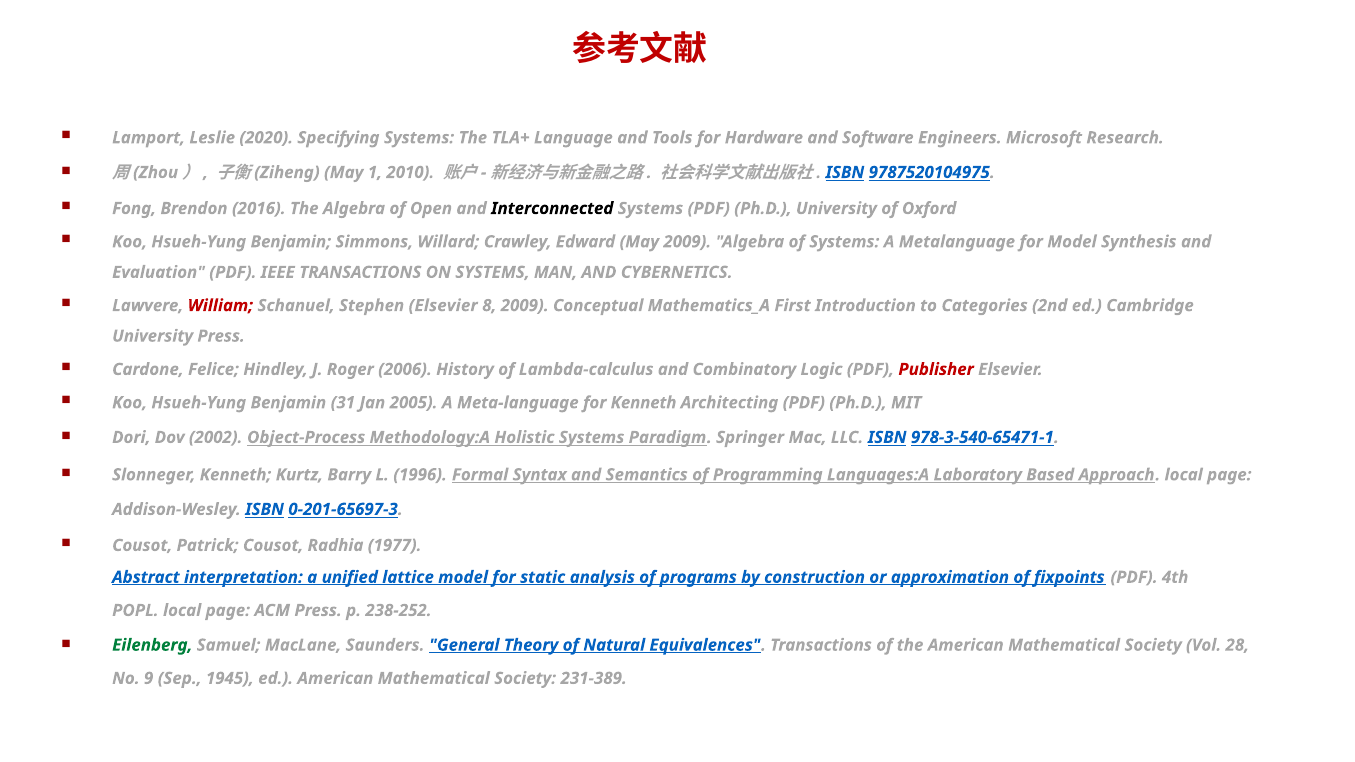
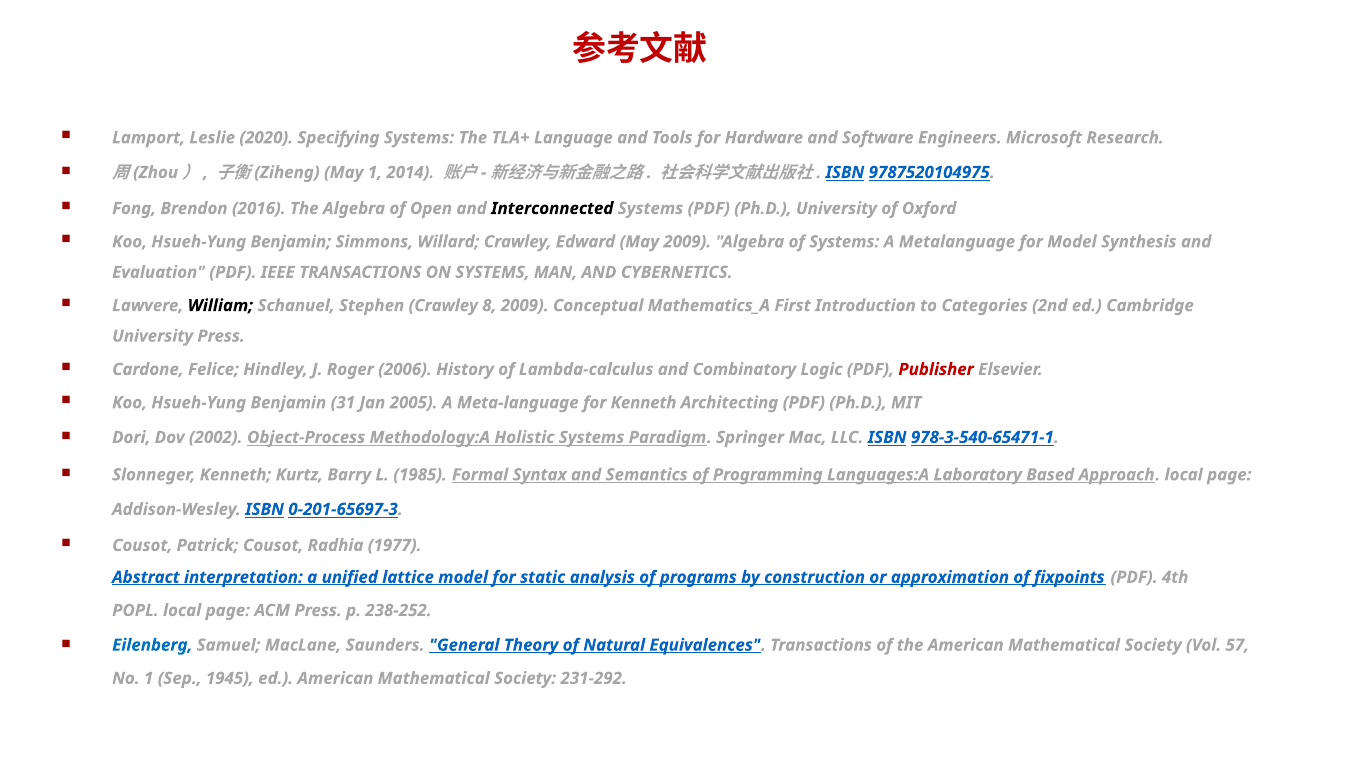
2010: 2010 -> 2014 (410, 172)
William colour: red -> black (220, 306)
Stephen Elsevier: Elsevier -> Crawley (443, 306)
1996: 1996 -> 1985 (420, 475)
Eilenberg colour: green -> blue (152, 645)
28: 28 -> 57 (1237, 645)
No 9: 9 -> 1 (149, 678)
231-389: 231-389 -> 231-292 (594, 678)
